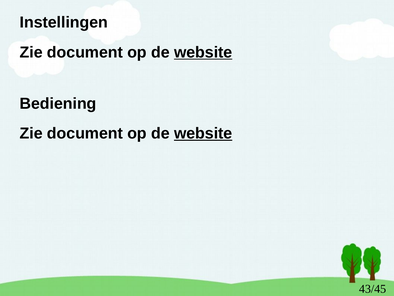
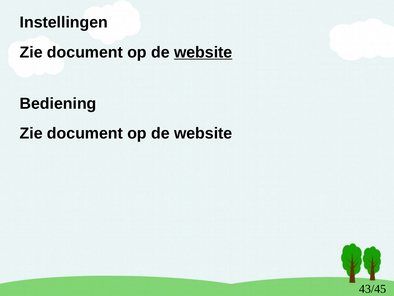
website underline: present -> none (203, 133)
